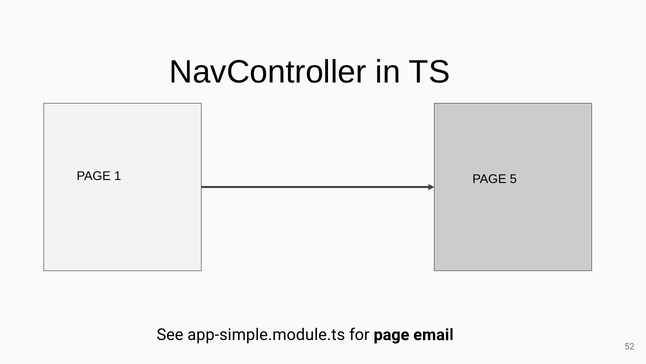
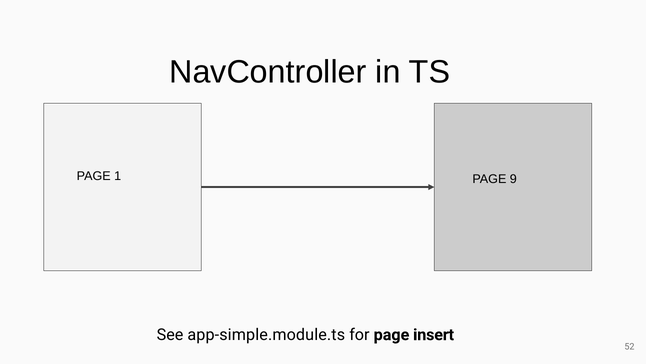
5: 5 -> 9 (513, 179)
email: email -> insert (434, 334)
